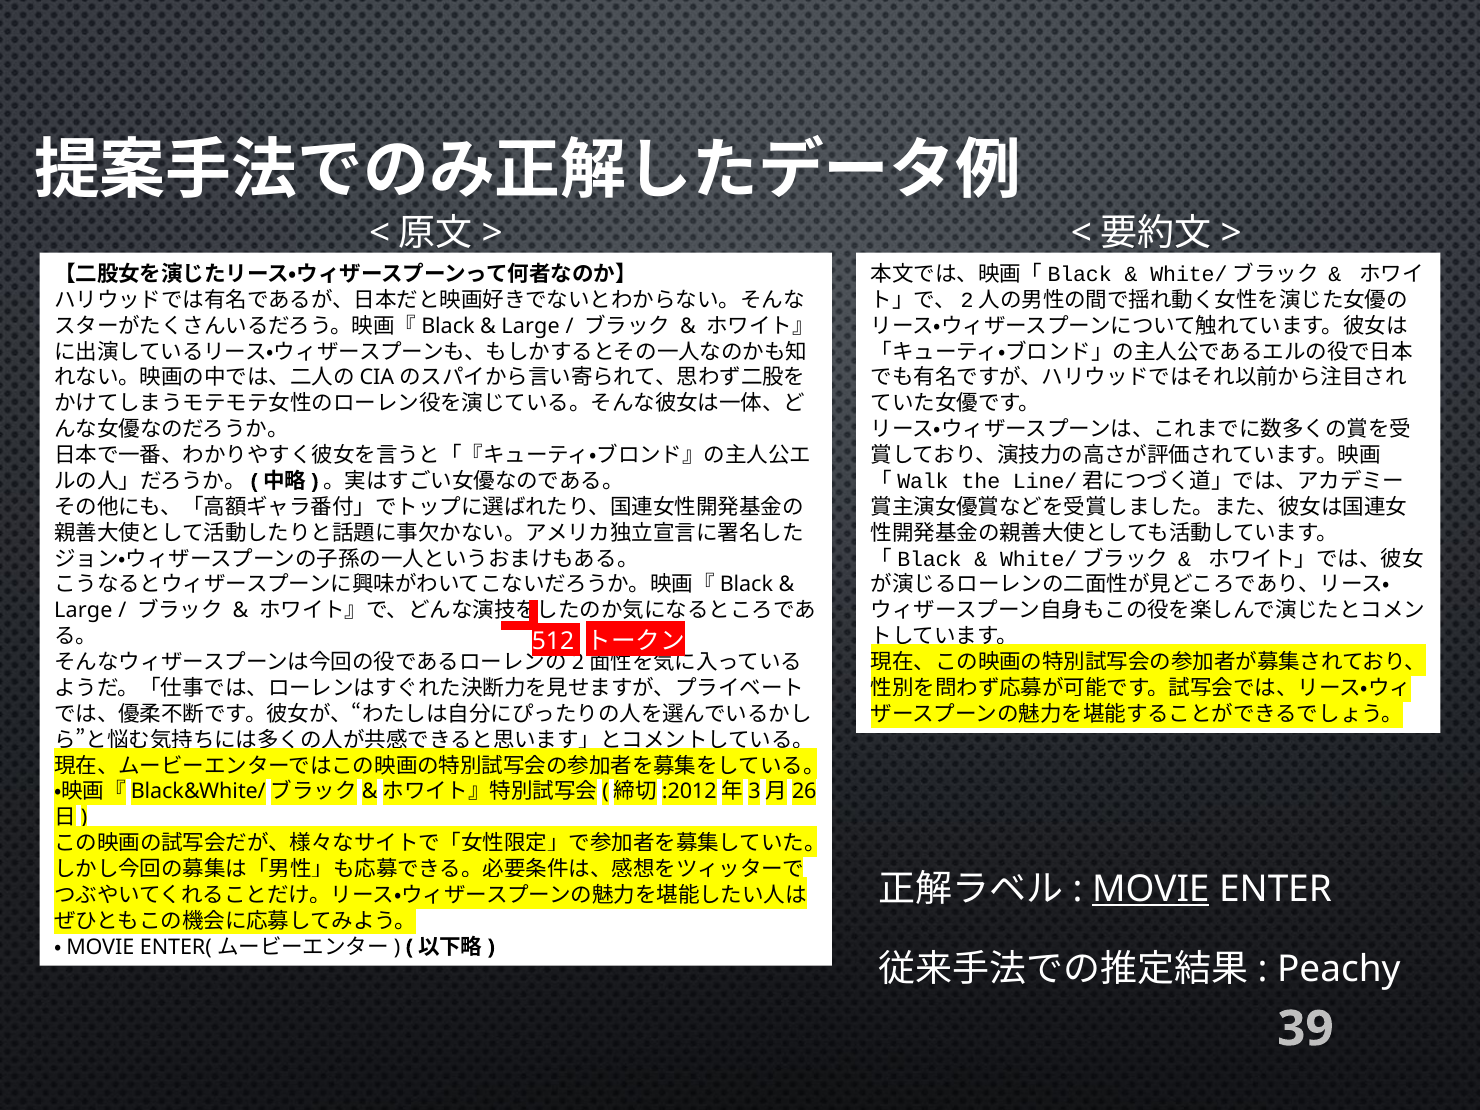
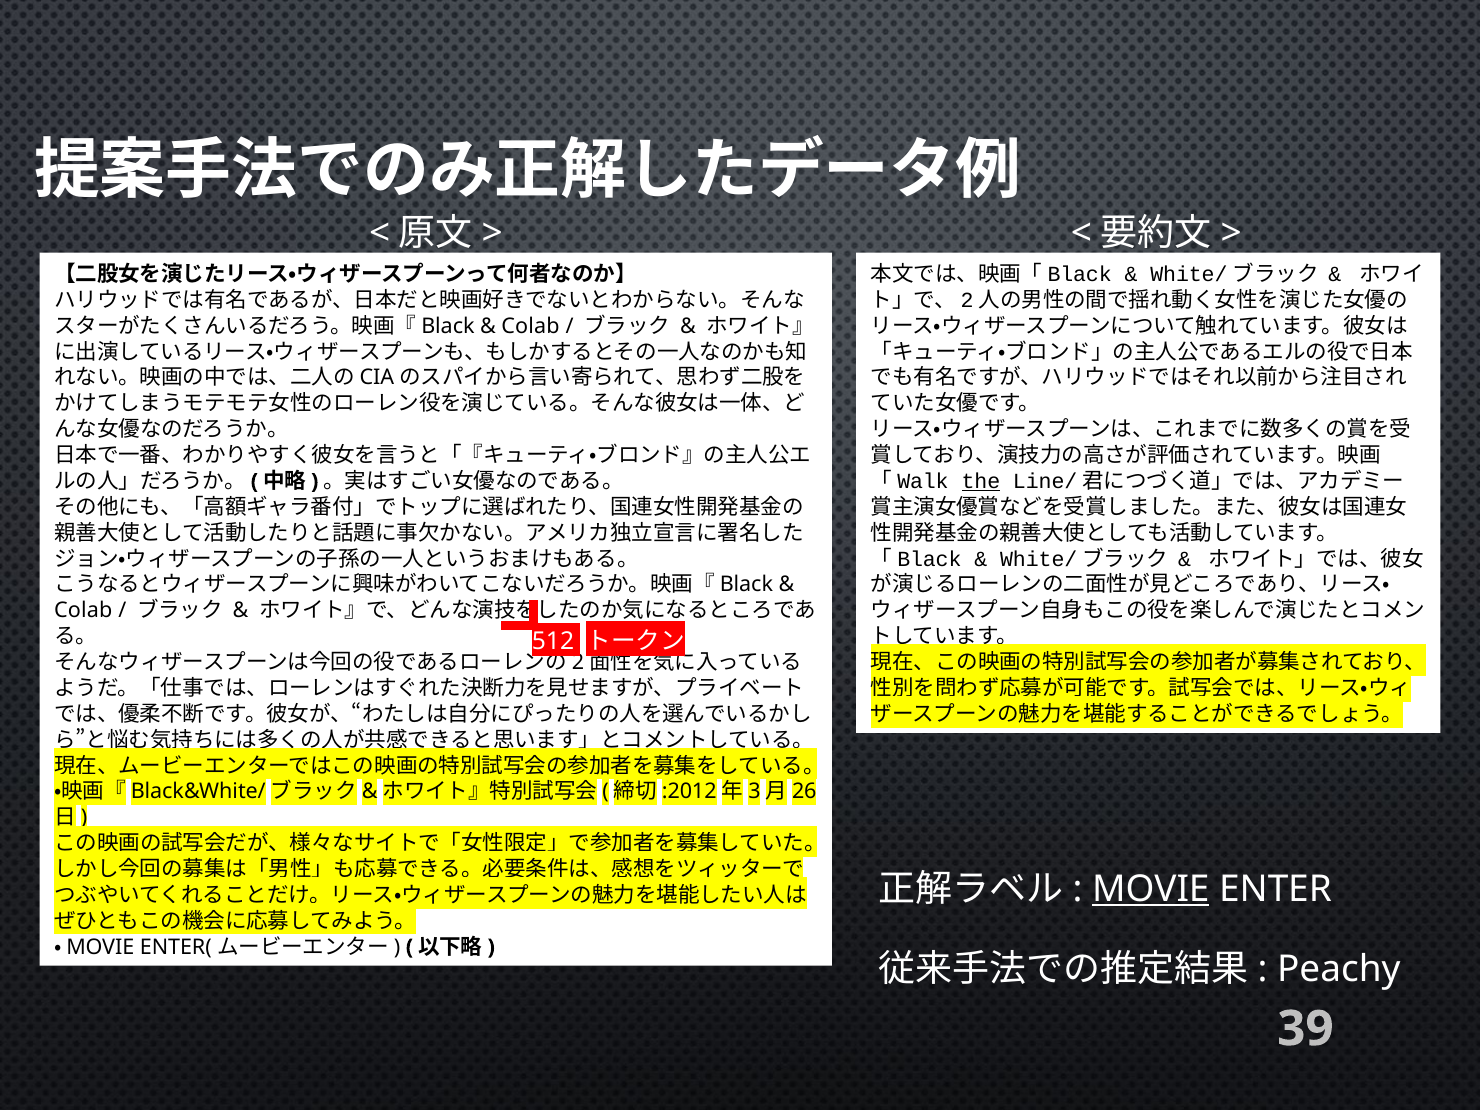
Large: Large -> Colab (531, 326)
the underline: none -> present (981, 481)
Large: Large -> Colab (83, 611)
